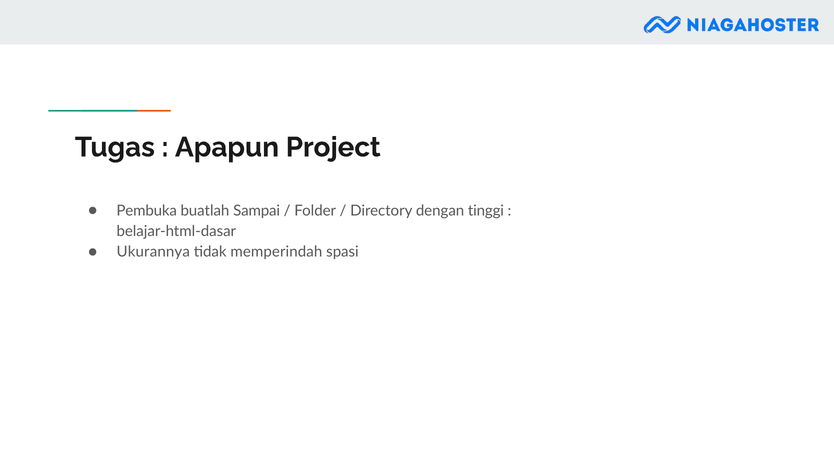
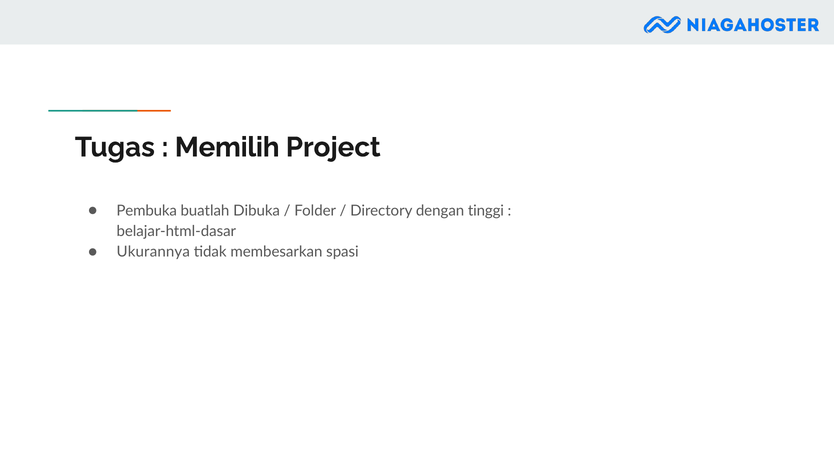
Apapun: Apapun -> Memilih (227, 147)
Sampai: Sampai -> Dibuka (257, 211)
memperindah: memperindah -> membesarkan (276, 252)
